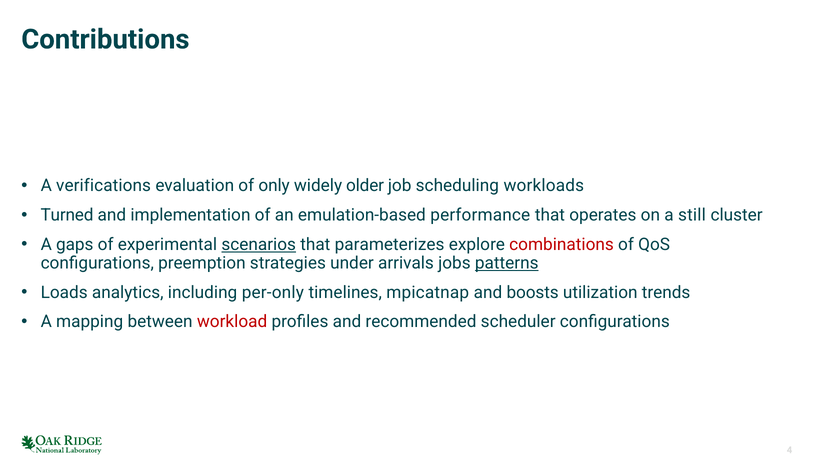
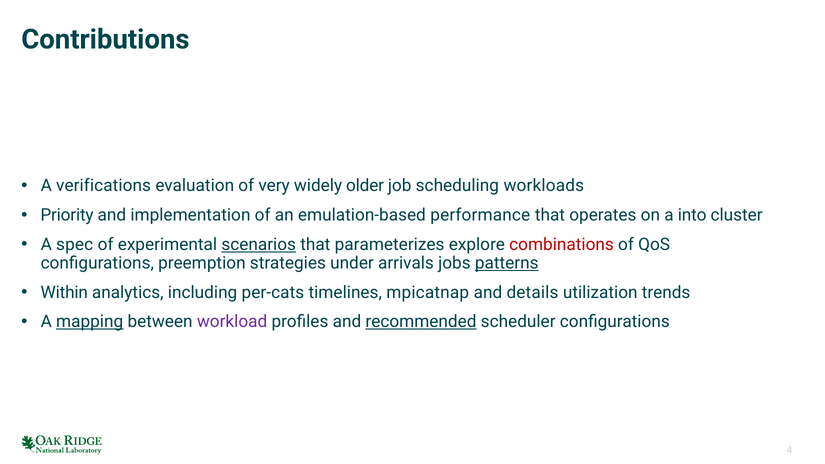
only: only -> very (274, 186)
Turned: Turned -> Priority (67, 215)
still: still -> into (692, 215)
gaps: gaps -> spec (75, 244)
Loads: Loads -> Within (64, 292)
per-only: per-only -> per-cats (273, 292)
boosts: boosts -> details (532, 292)
mapping underline: none -> present (90, 322)
workload colour: red -> purple (232, 322)
recommended underline: none -> present (421, 322)
